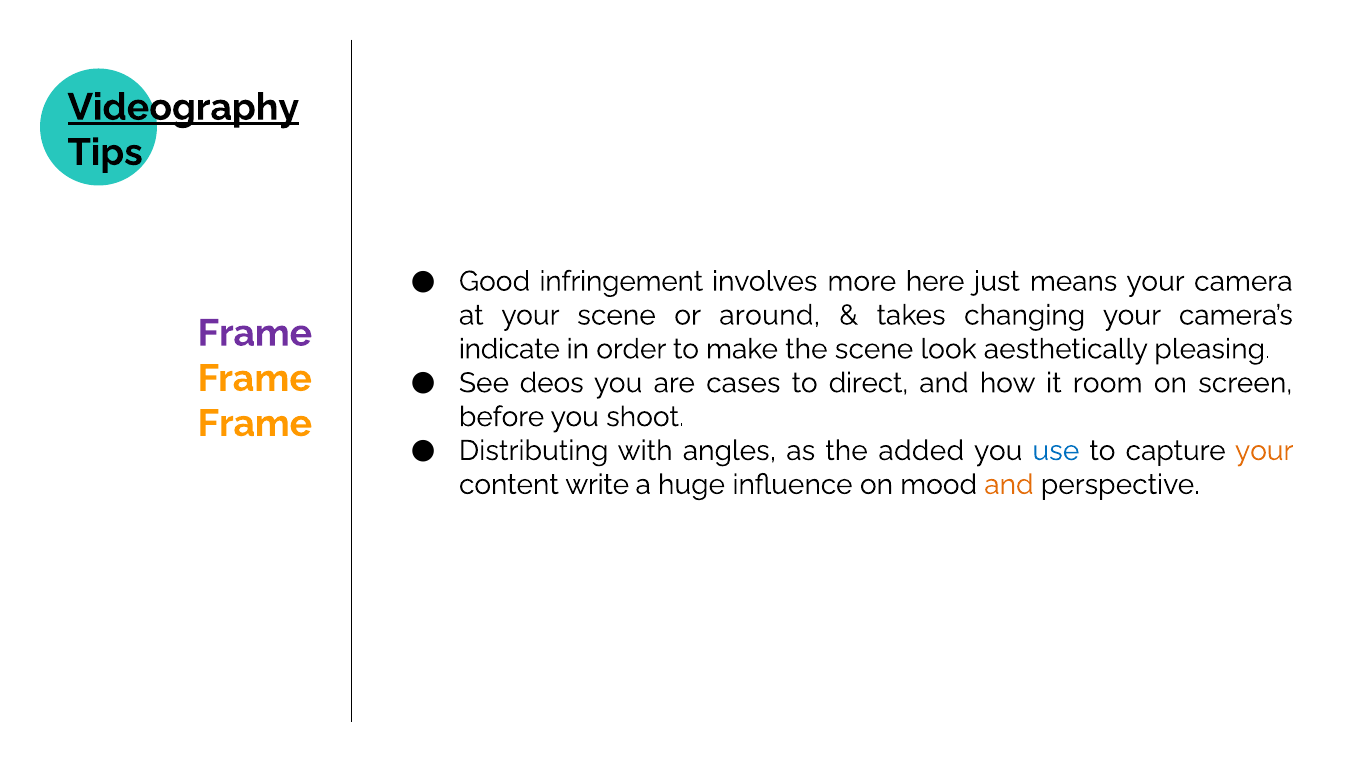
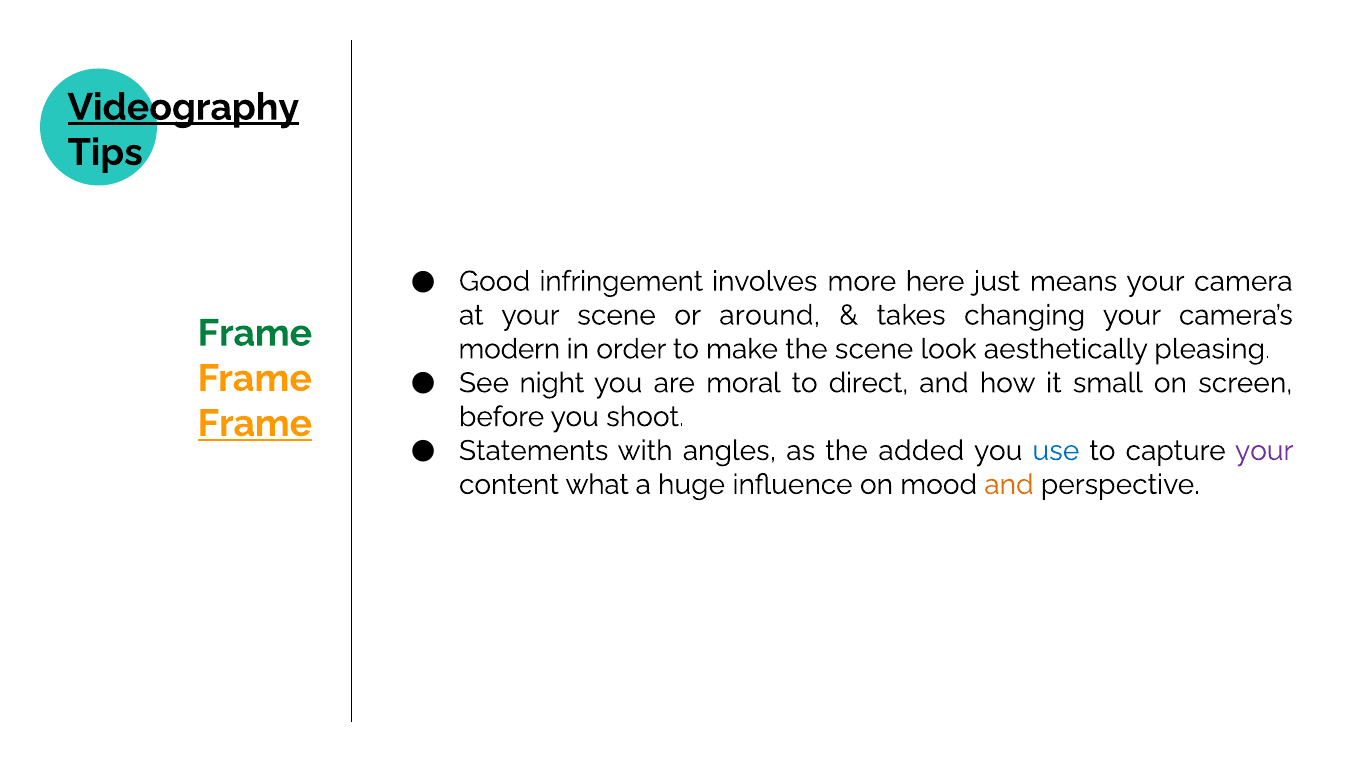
Frame colour: purple -> green (255, 333)
indicate: indicate -> modern (509, 349)
deos: deos -> night (552, 383)
cases: cases -> moral (743, 383)
room: room -> small (1108, 383)
Frame underline: none -> present (255, 423)
Distributing: Distributing -> Statements (534, 450)
your colour: orange -> purple (1264, 450)
write: write -> what (597, 484)
